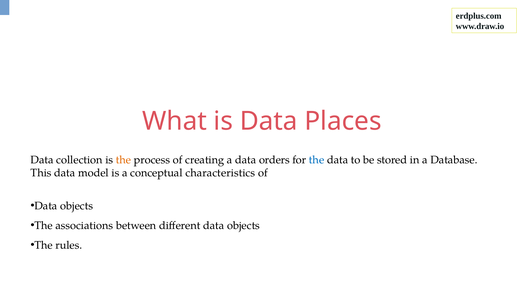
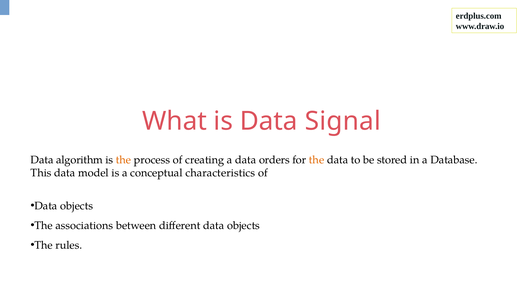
Places: Places -> Signal (343, 121)
collection: collection -> algorithm (80, 160)
the colour: blue -> orange (317, 160)
